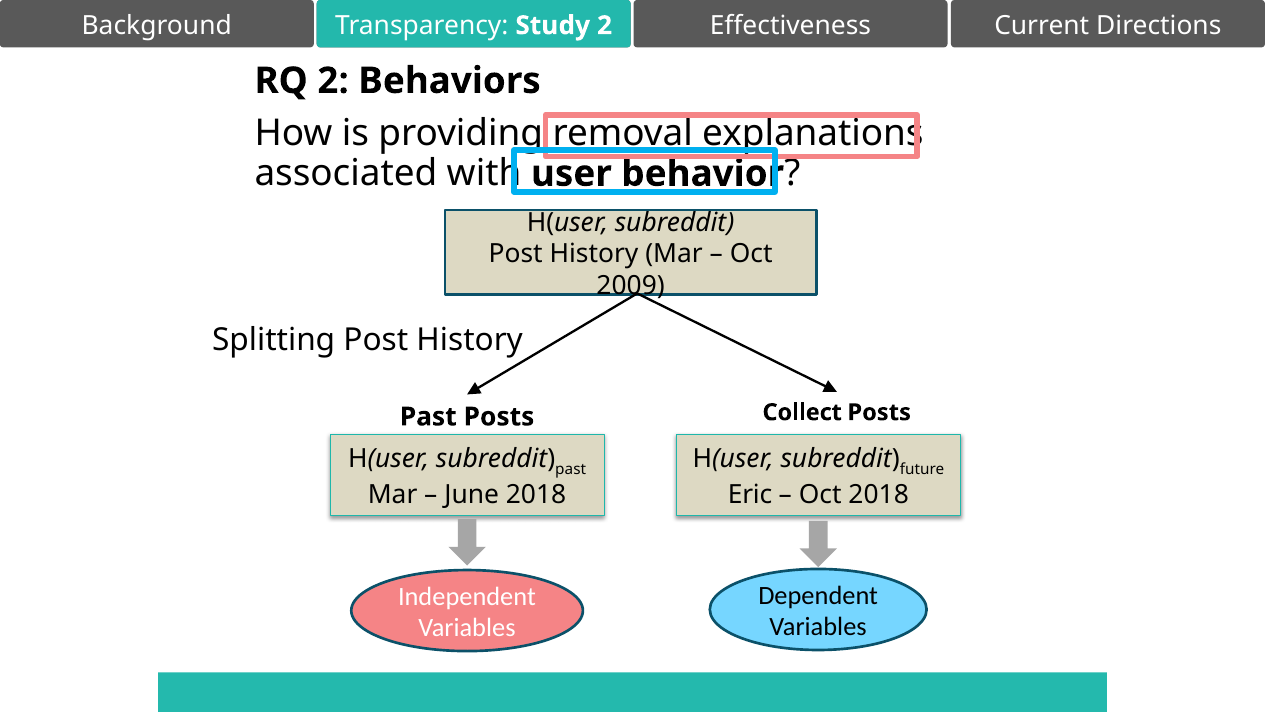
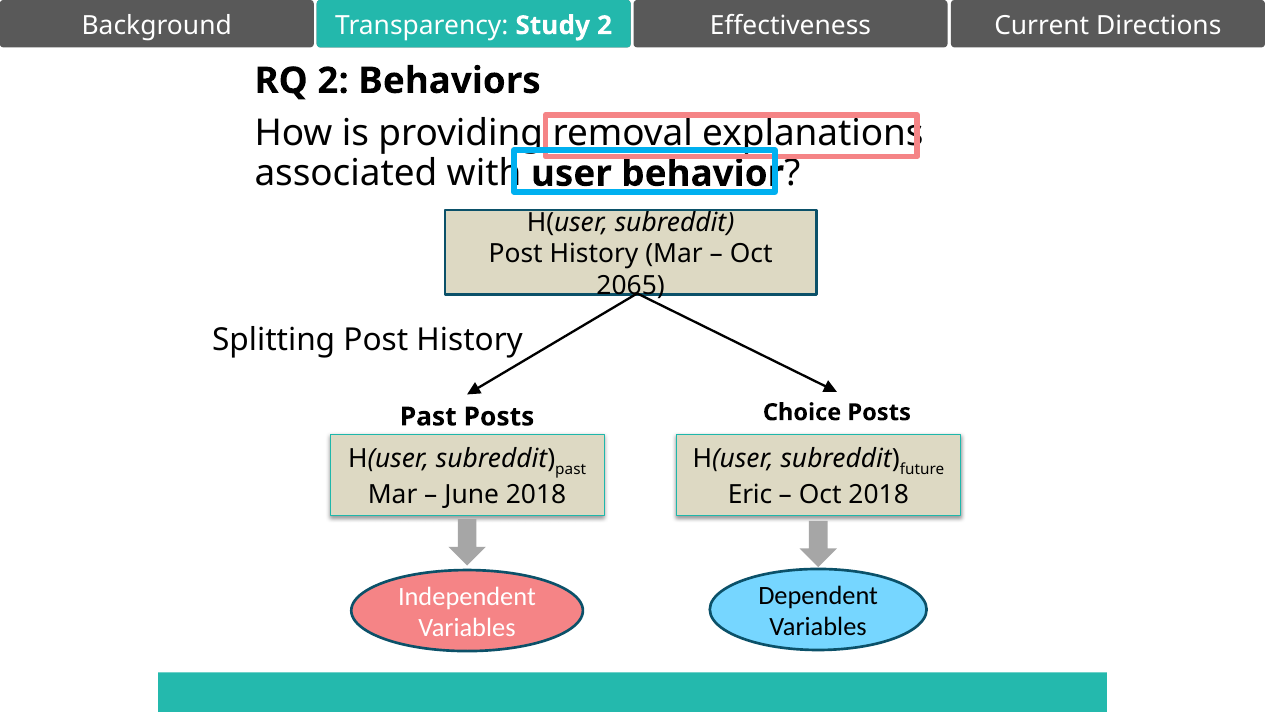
2009: 2009 -> 2065 (631, 286)
Collect: Collect -> Choice (802, 412)
